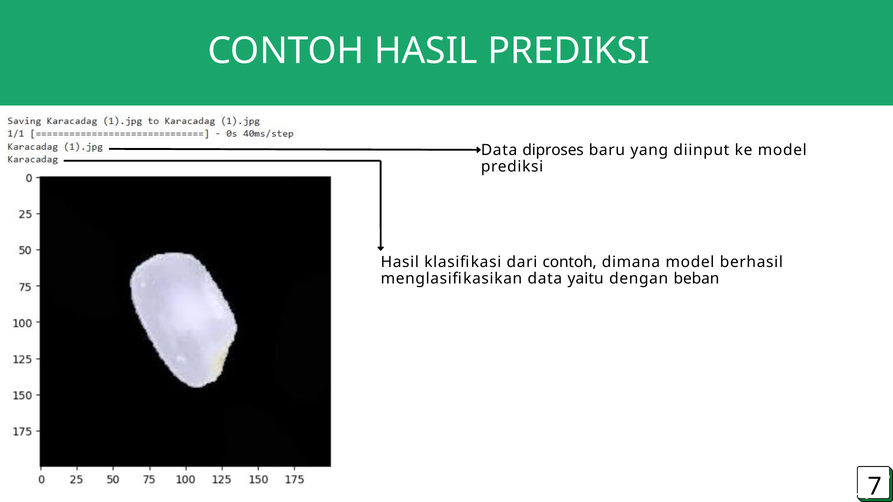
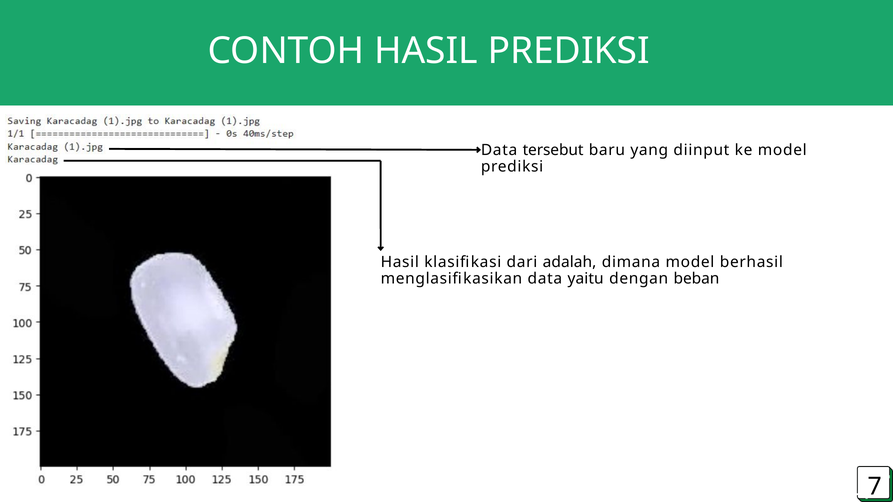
diproses: diproses -> tersebut (553, 150)
dari contoh: contoh -> adalah (570, 262)
